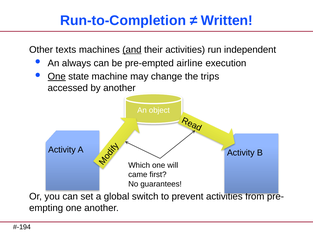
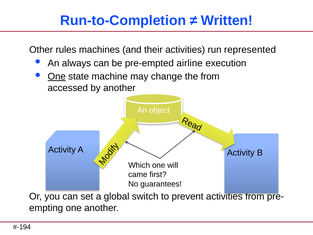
texts: texts -> rules (66, 50)
and underline: present -> none (132, 50)
independent: independent -> represented (250, 50)
the trips: trips -> from (210, 76)
